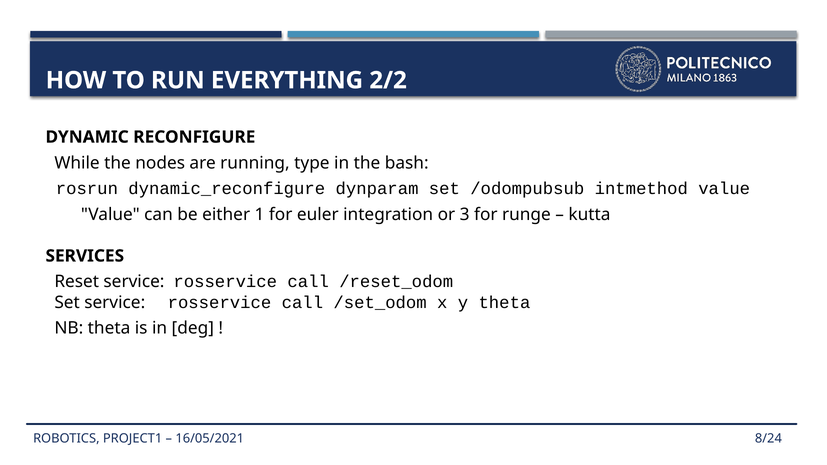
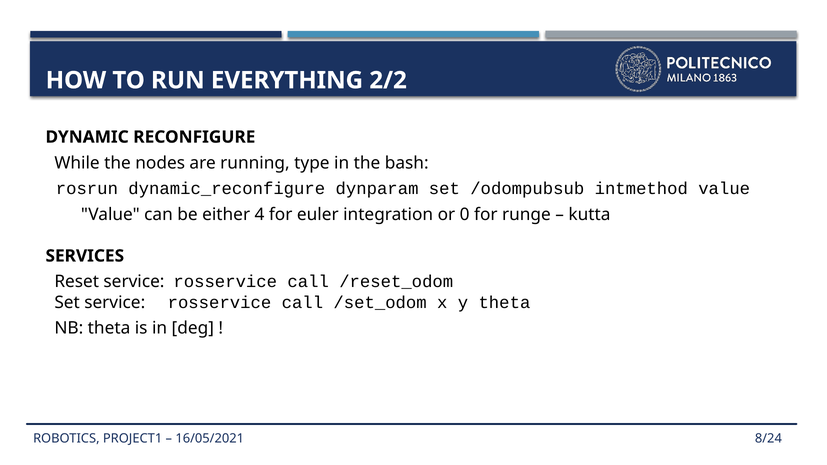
1: 1 -> 4 (260, 215)
3: 3 -> 0 (465, 215)
